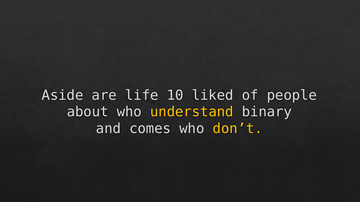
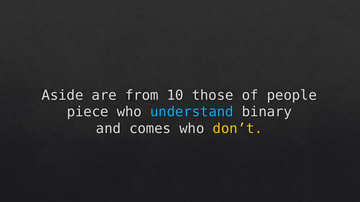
life: life -> from (142, 95)
liked: liked -> those (213, 95)
about: about -> piece (88, 112)
understand colour: yellow -> light blue (192, 112)
